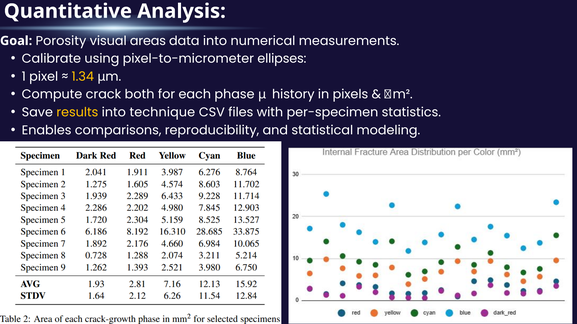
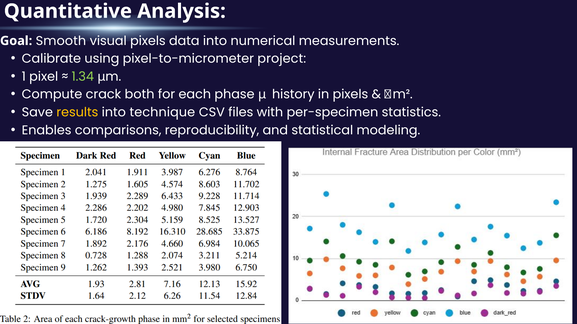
Porosity: Porosity -> Smooth (61, 41)
visual areas: areas -> pixels (148, 41)
ellipses: ellipses -> project (282, 59)
1.34 colour: yellow -> light green (83, 77)
